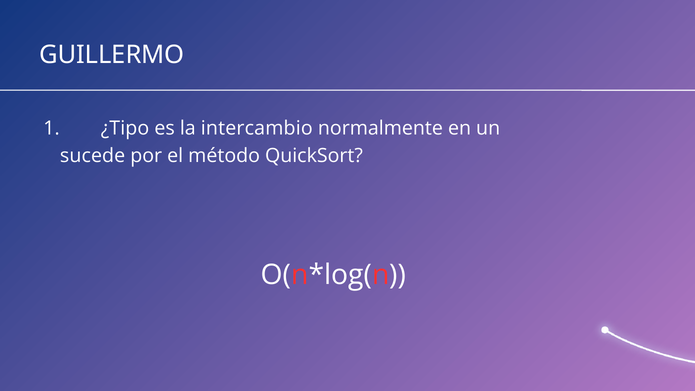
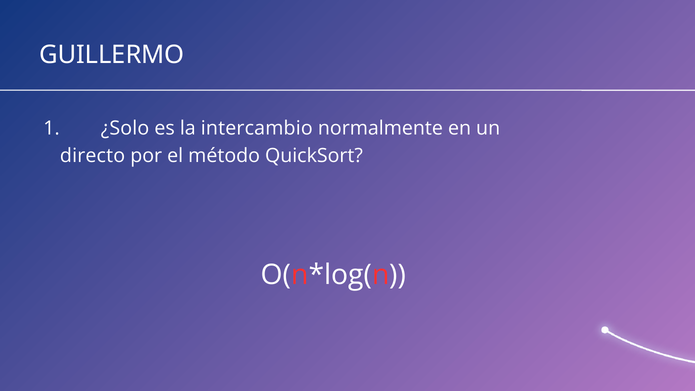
¿Tipo: ¿Tipo -> ¿Solo (125, 128)
sucede: sucede -> directo (93, 156)
